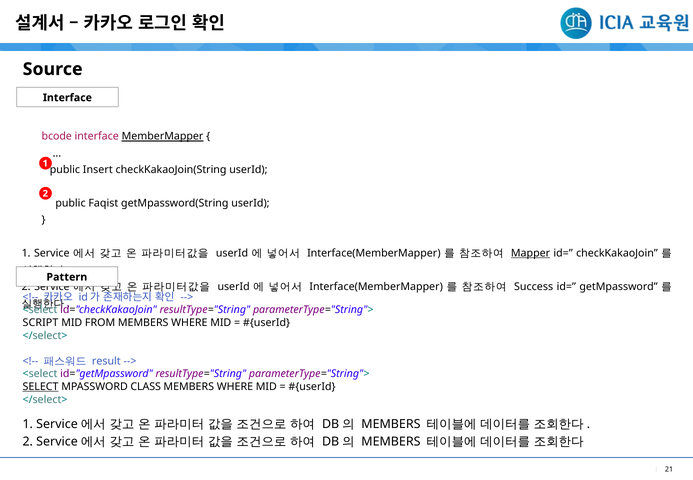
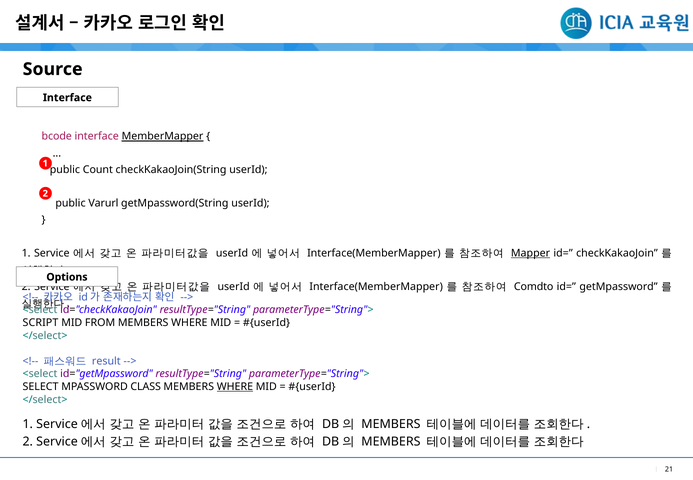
Insert: Insert -> Count (98, 170)
Faqist: Faqist -> Varurl (103, 203)
Pattern: Pattern -> Options (67, 277)
Success: Success -> Comdto (534, 287)
SELECT underline: present -> none (41, 387)
WHERE underline: none -> present (235, 387)
